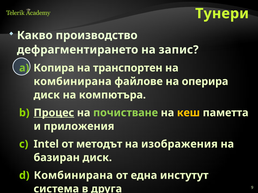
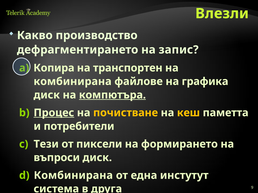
Тунери: Тунери -> Влезли (222, 14)
оперира: оперира -> графика (205, 82)
компютъра underline: none -> present (112, 95)
почистване colour: light green -> yellow (126, 113)
приложения: приложения -> потребители (79, 127)
Intel: Intel -> Тези (46, 144)
методът: методът -> пиксели (99, 144)
изображения: изображения -> формирането (179, 144)
базиран: базиран -> въпроси (57, 158)
